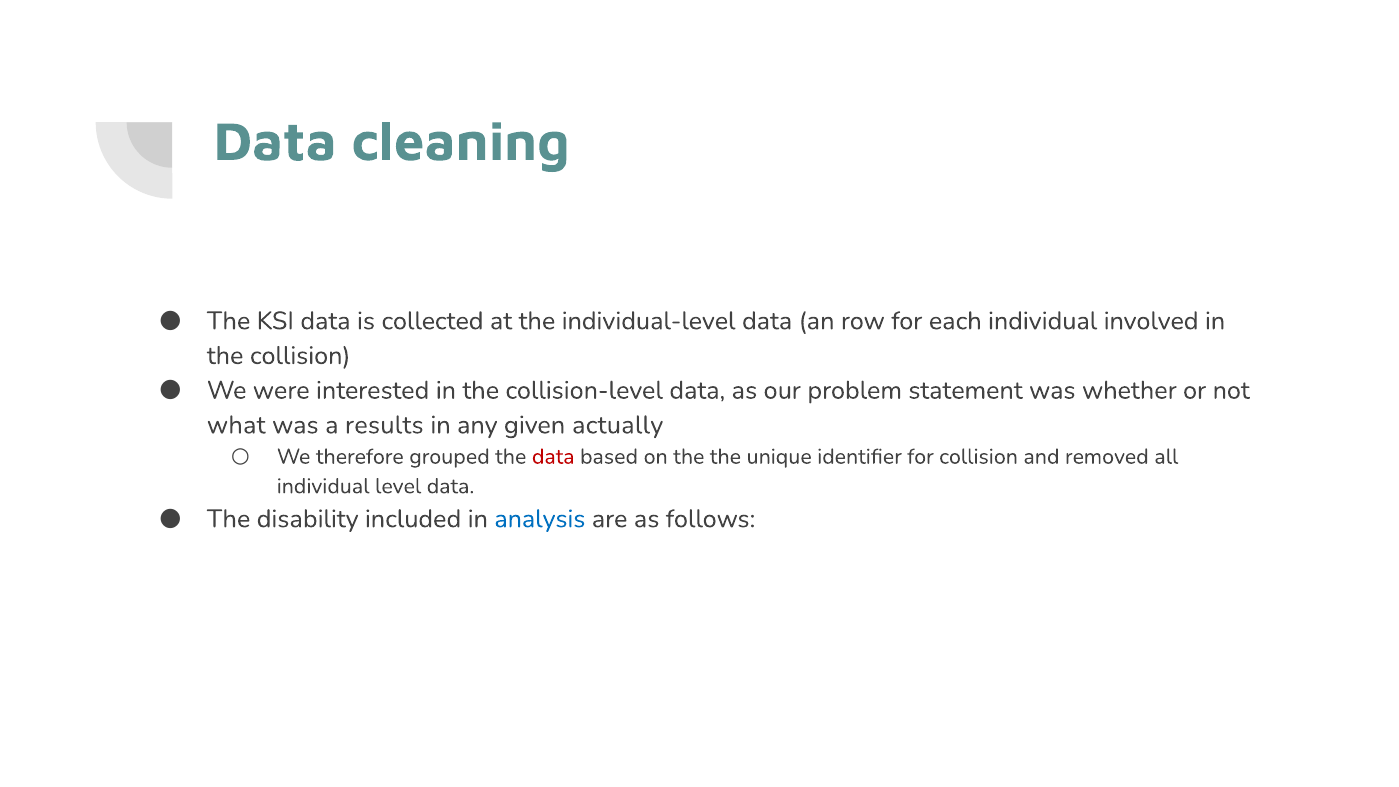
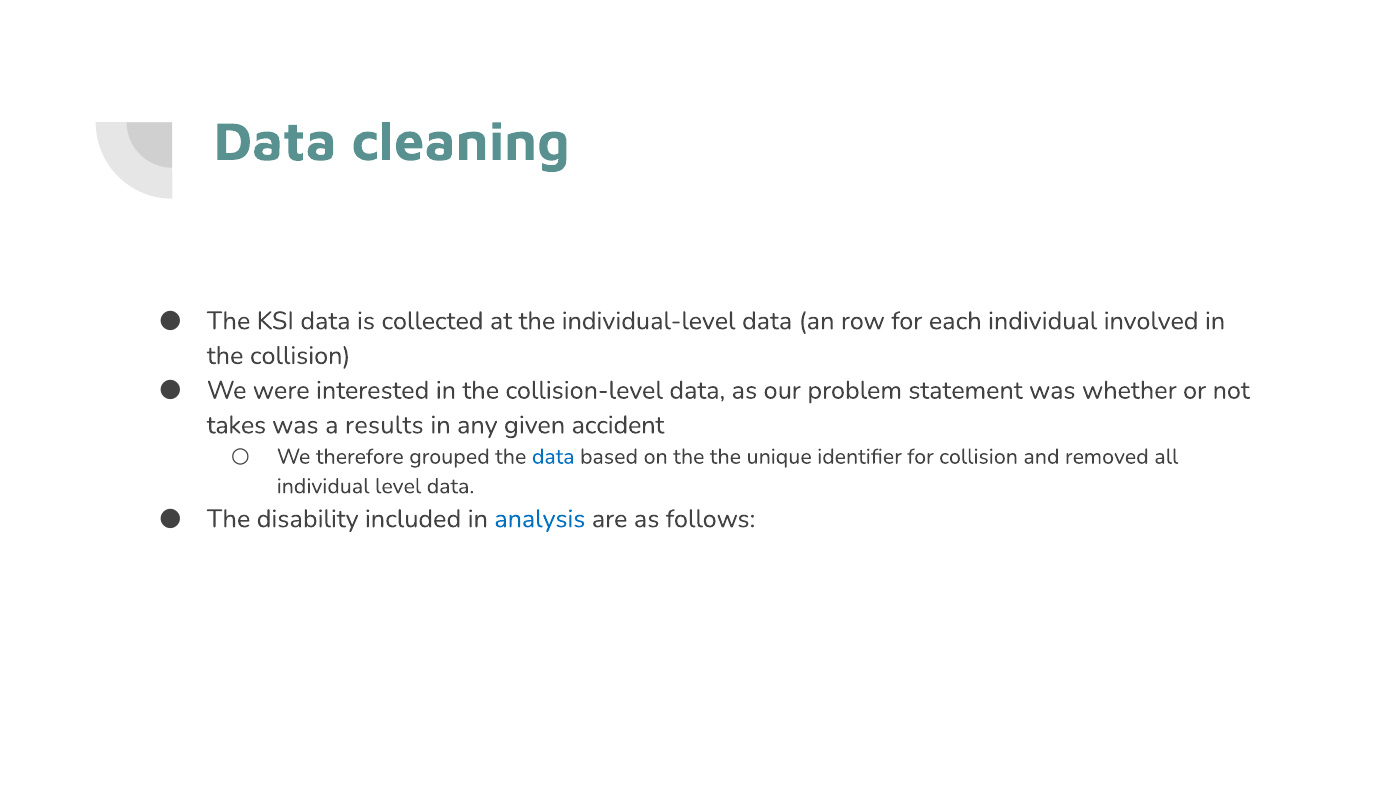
what: what -> takes (236, 425)
actually: actually -> accident (618, 425)
data colour: red -> blue (553, 457)
